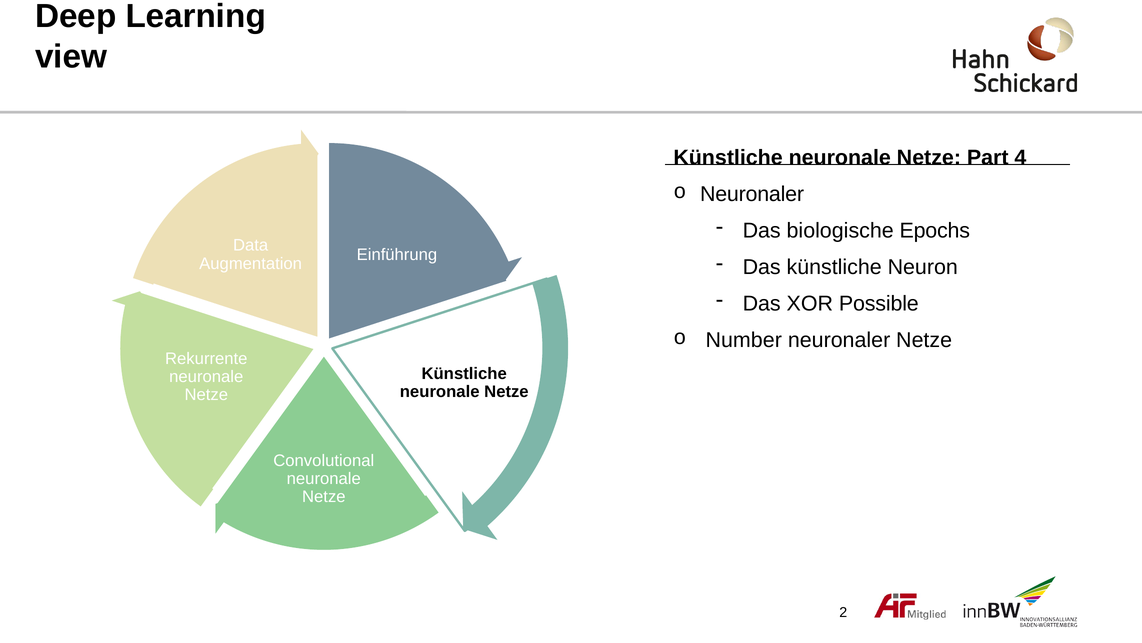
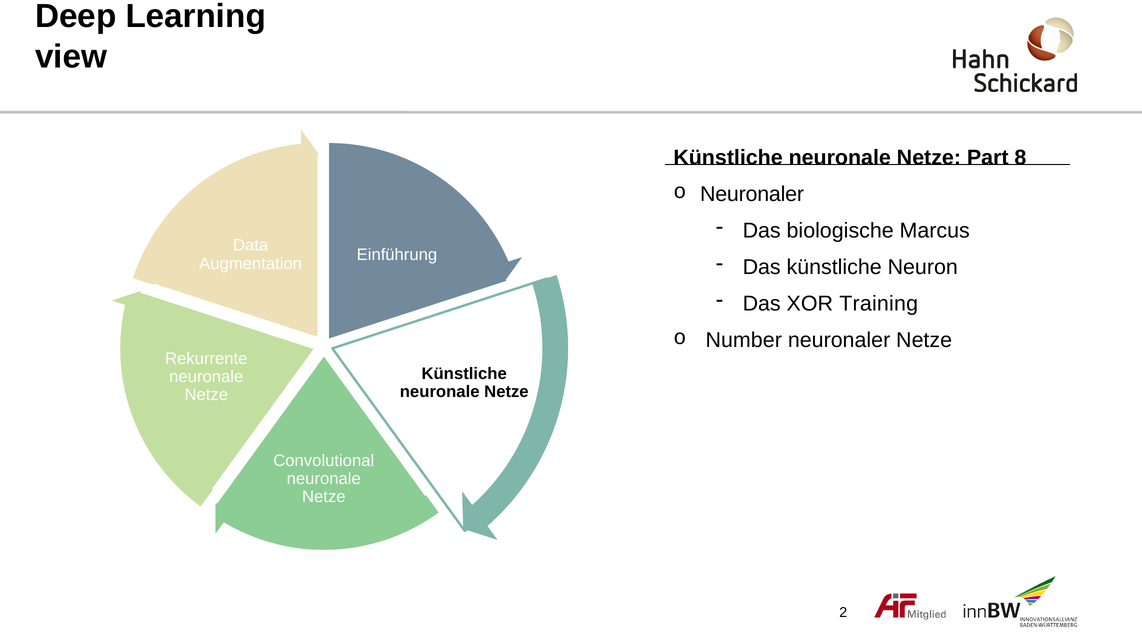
4: 4 -> 8 (1020, 158)
Epochs: Epochs -> Marcus (935, 230)
Possible: Possible -> Training (879, 303)
